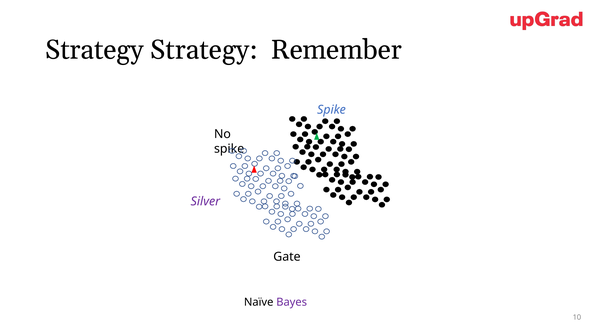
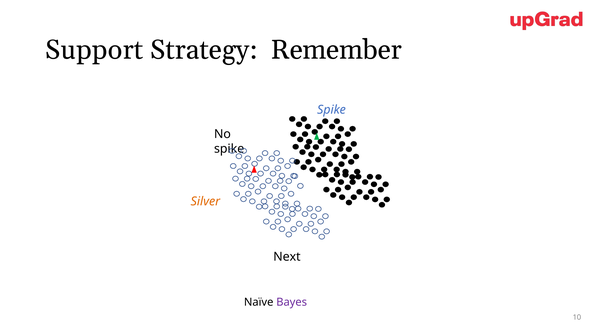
Strategy: Strategy -> Support (94, 50)
Silver colour: purple -> orange (205, 202)
Gate: Gate -> Next (287, 257)
